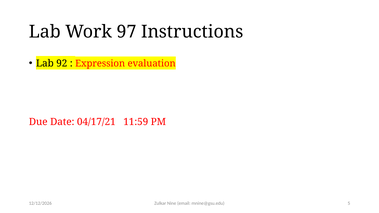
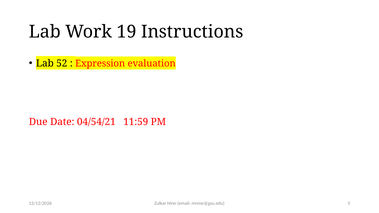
97: 97 -> 19 (127, 32)
92: 92 -> 52 (62, 63)
04/17/21: 04/17/21 -> 04/54/21 (96, 122)
